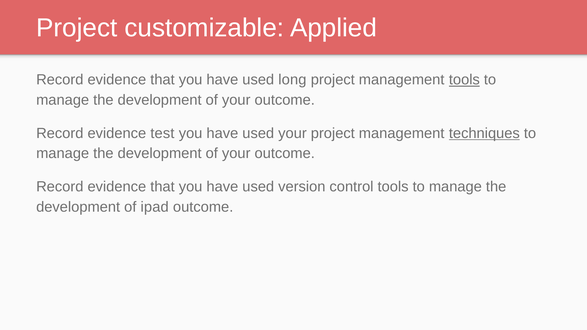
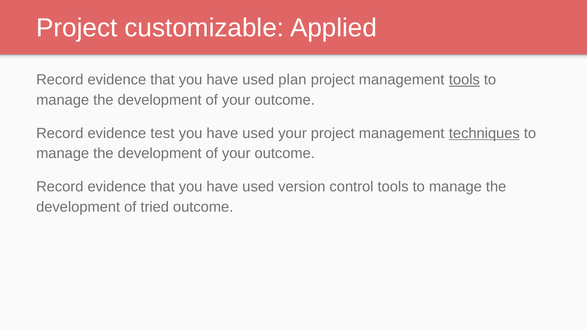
long: long -> plan (292, 80)
ipad: ipad -> tried (155, 207)
